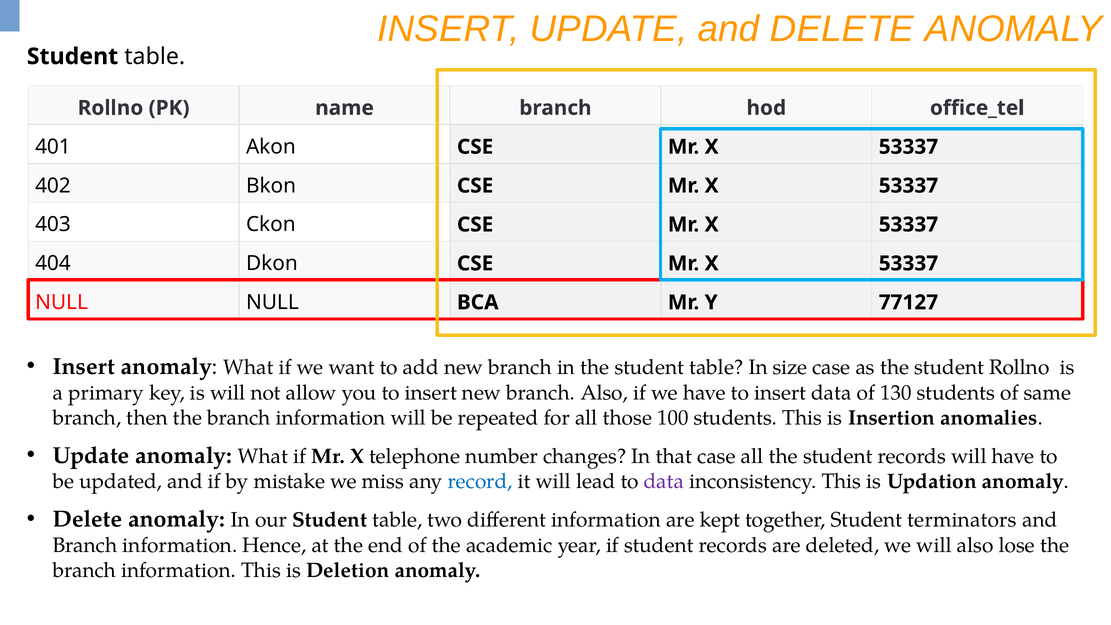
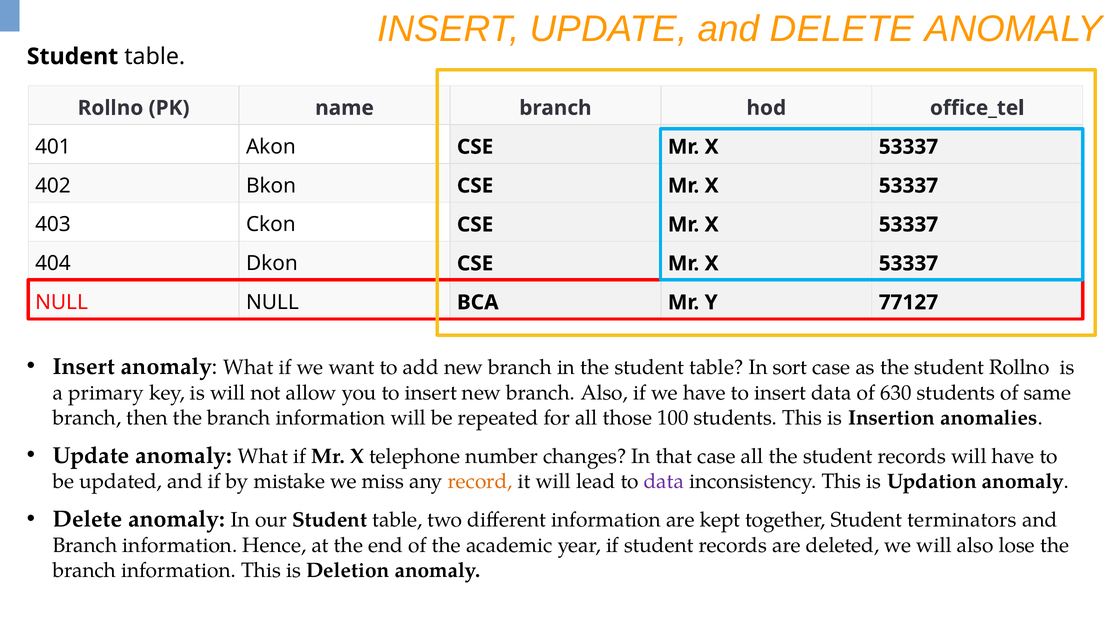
size: size -> sort (790, 367)
130: 130 -> 630 (896, 393)
record colour: blue -> orange (480, 482)
